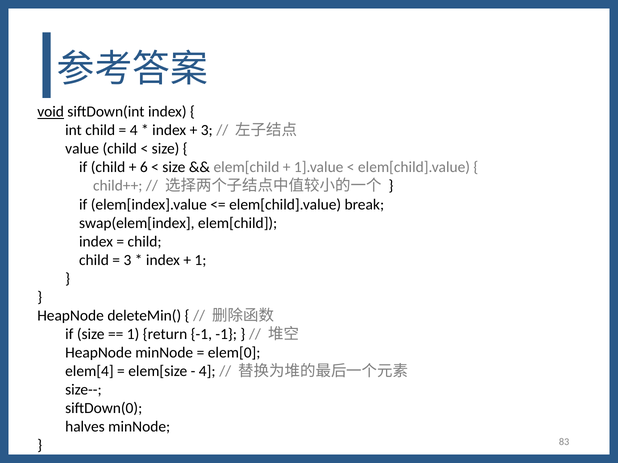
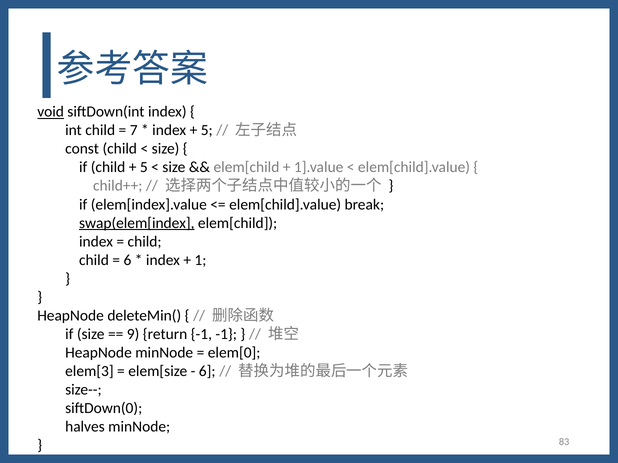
4: 4 -> 7 (134, 130)
3: 3 -> 5 (207, 130)
value: value -> const (82, 149)
6: 6 -> 5 (144, 168)
swap(elem[index underline: none -> present (137, 223)
3: 3 -> 6 (127, 260)
1: 1 -> 9 (133, 334)
elem[4: elem[4 -> elem[3 (89, 371)
4: 4 -> 6 (207, 371)
